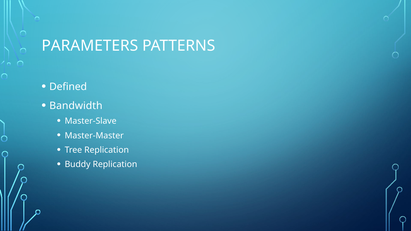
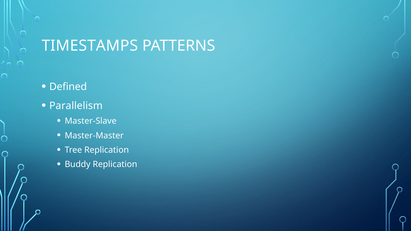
PARAMETERS: PARAMETERS -> TIMESTAMPS (90, 46)
Bandwidth: Bandwidth -> Parallelism (76, 106)
